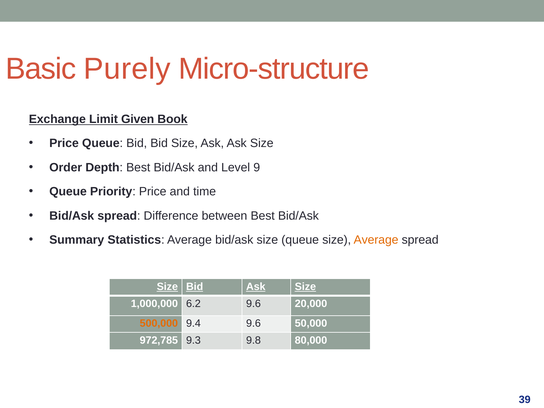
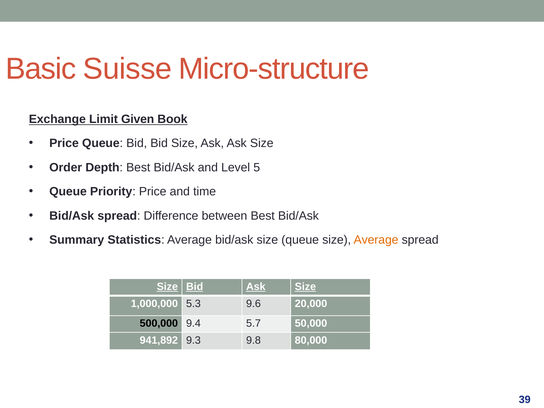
Purely: Purely -> Suisse (127, 69)
9: 9 -> 5 (257, 168)
6.2: 6.2 -> 5.3 (193, 304)
500,000 colour: orange -> black (159, 323)
9.4 9.6: 9.6 -> 5.7 (253, 323)
972,785: 972,785 -> 941,892 (159, 340)
